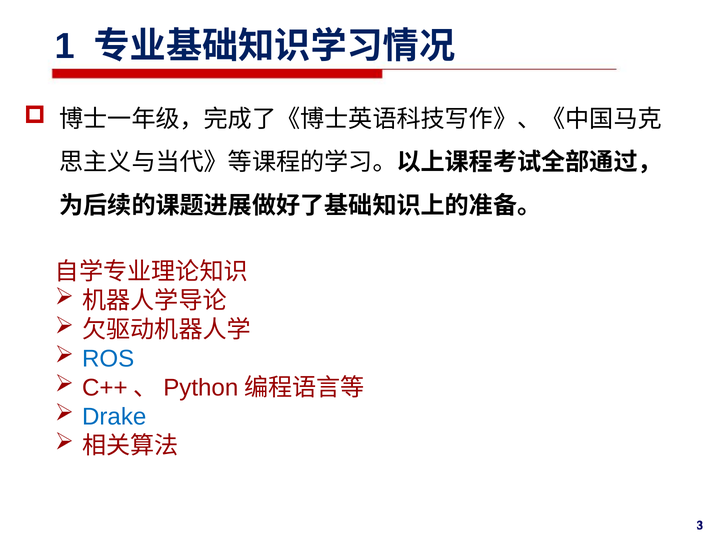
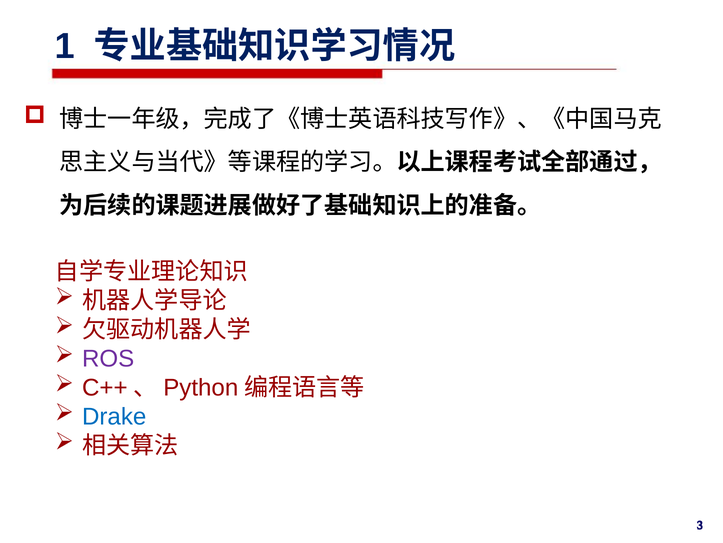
ROS colour: blue -> purple (108, 358)
